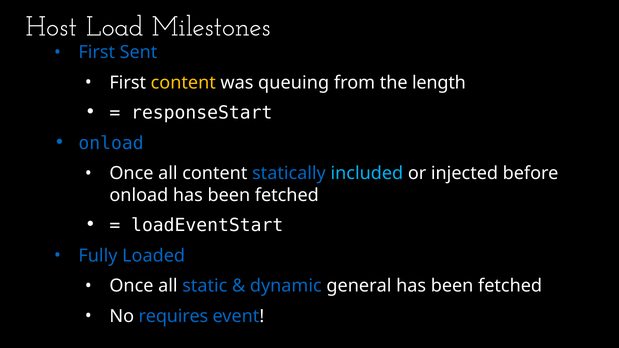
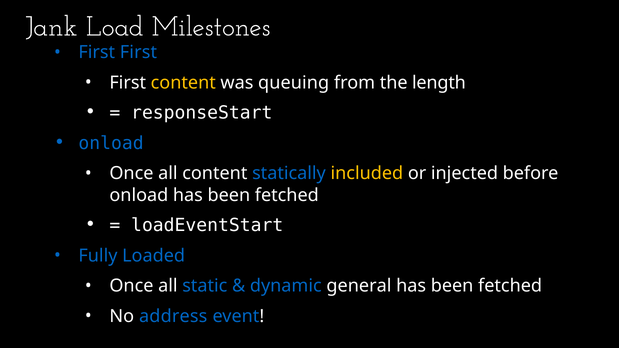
Host: Host -> Jank (51, 26)
First Sent: Sent -> First (138, 53)
included colour: light blue -> yellow (367, 174)
requires: requires -> address (173, 316)
